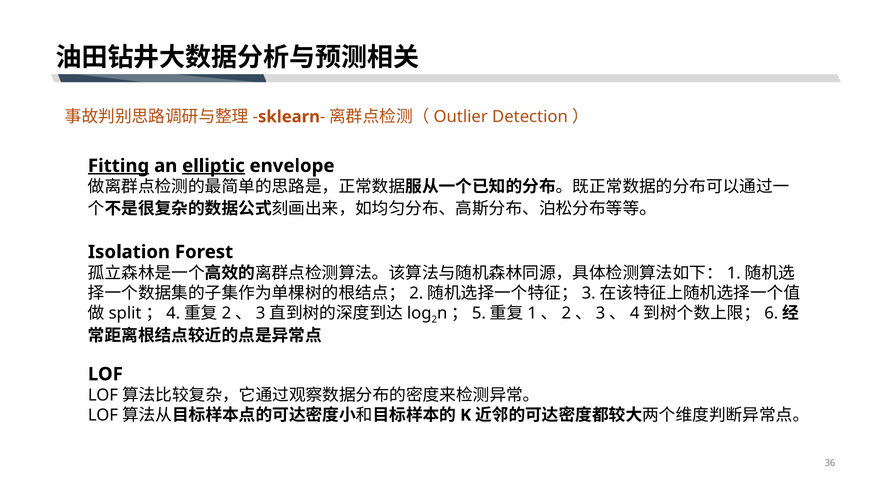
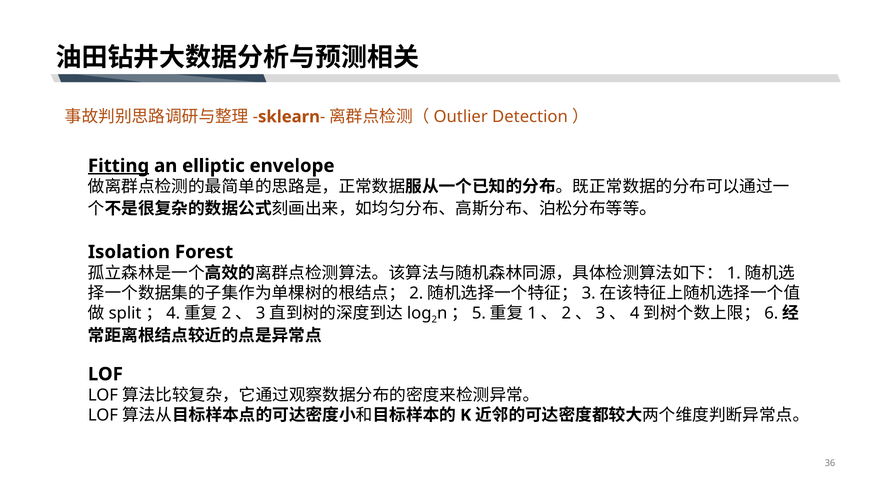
elliptic underline: present -> none (213, 166)
